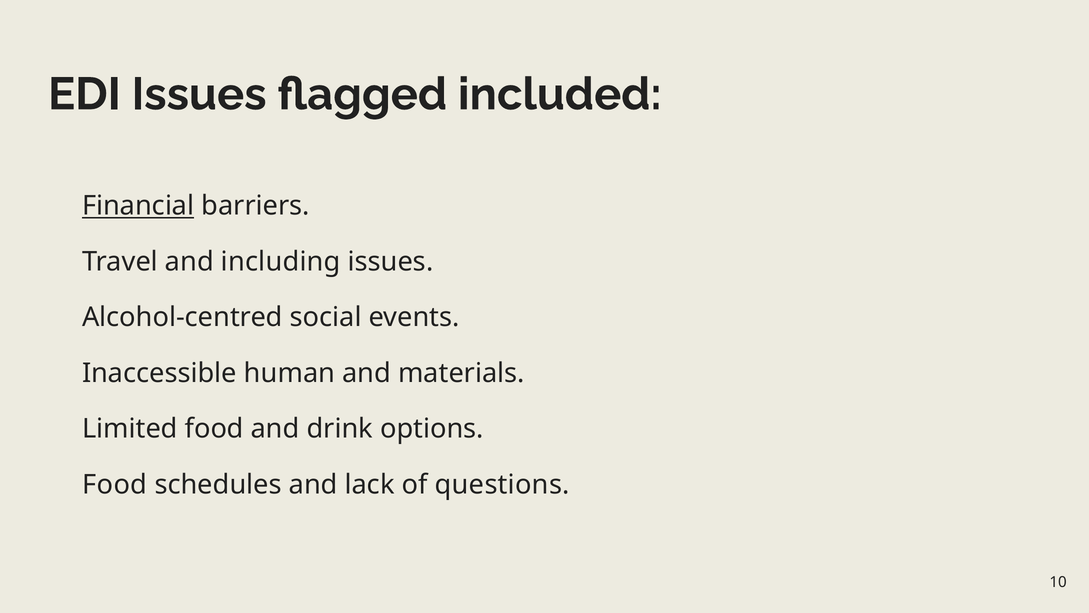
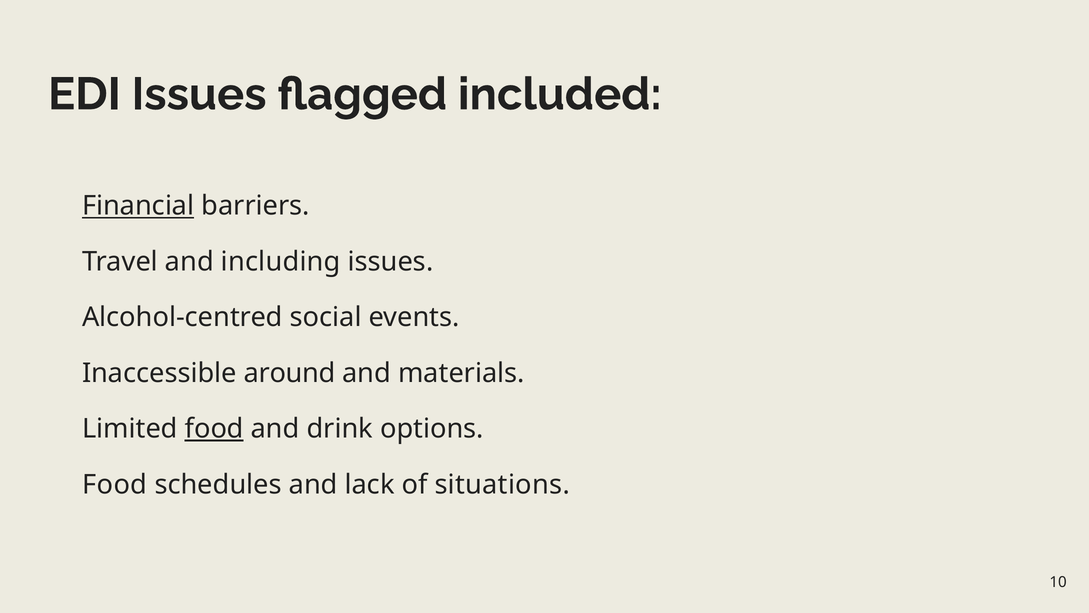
human: human -> around (290, 373)
food underline: none -> present (214, 429)
questions: questions -> situations (502, 484)
